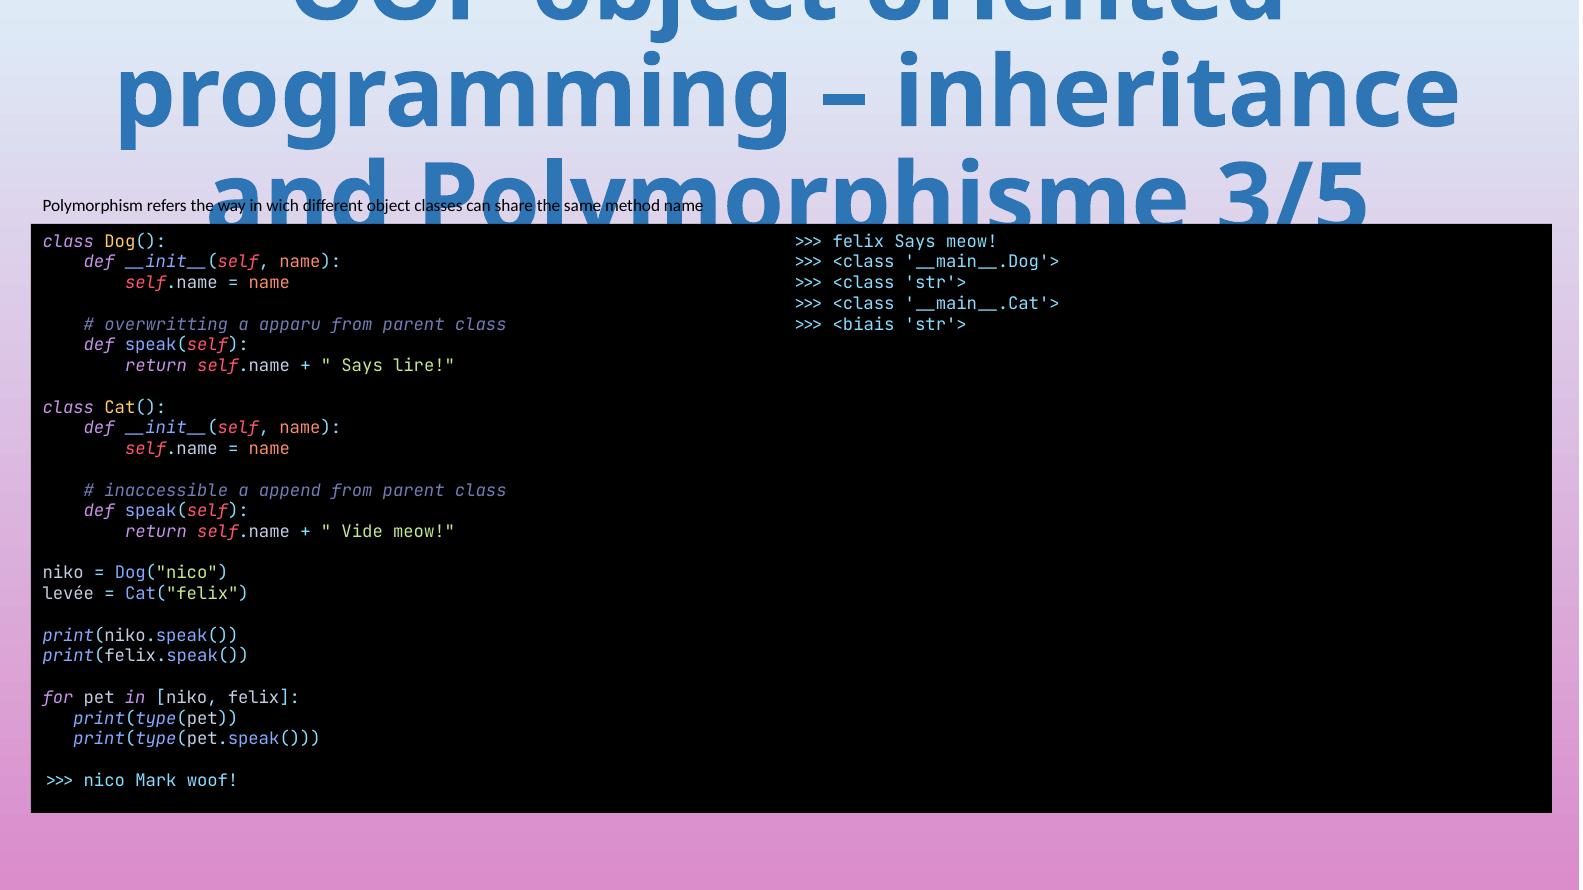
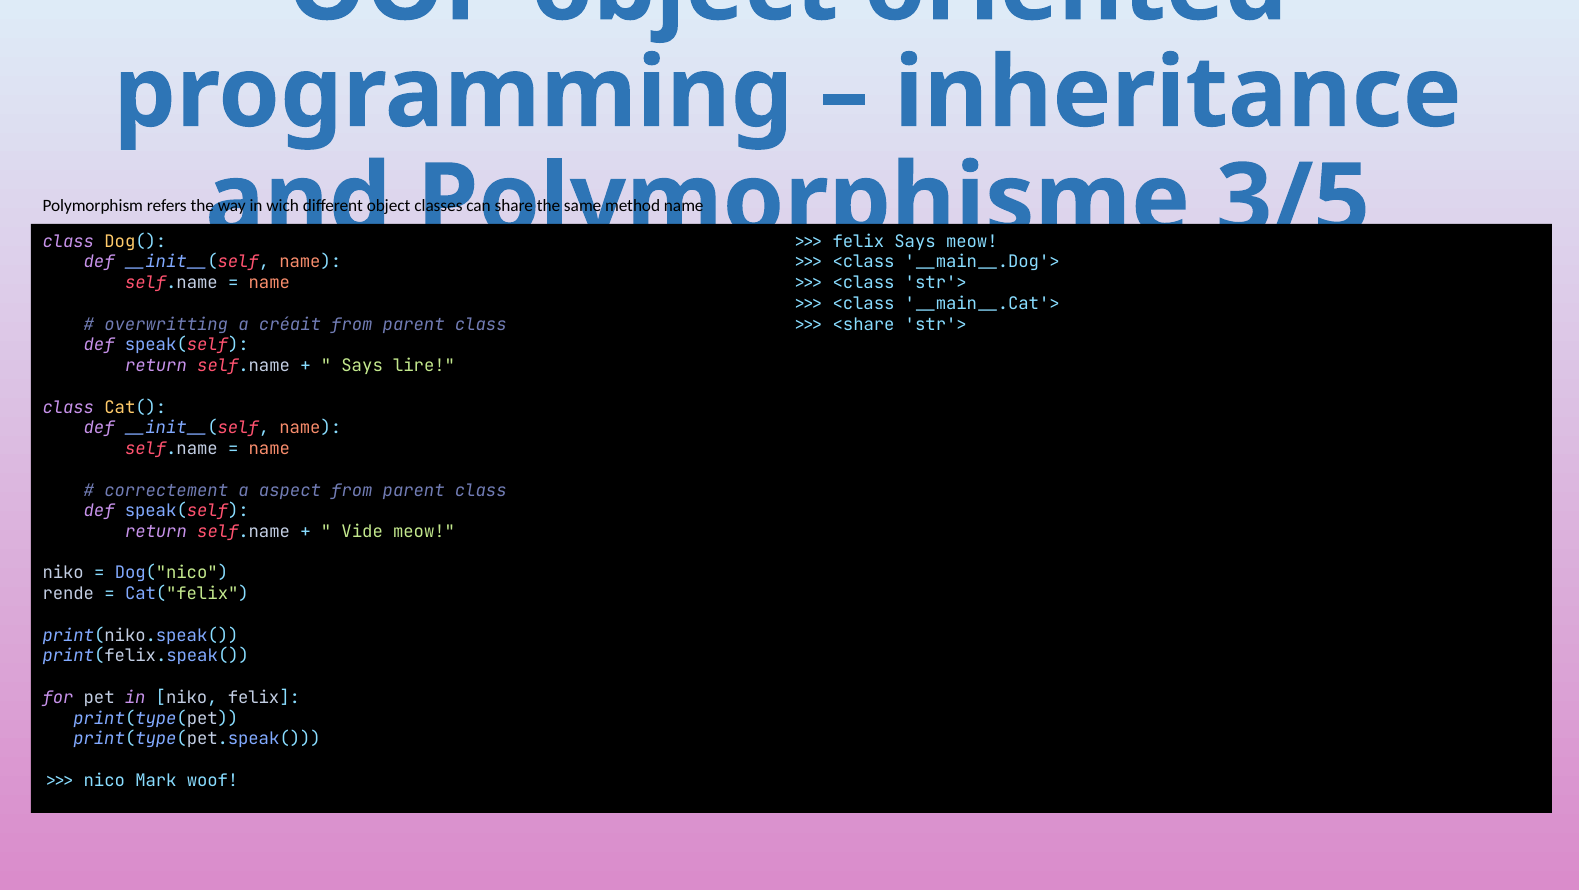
apparu: apparu -> créait (290, 325)
<biais: <biais -> <share (864, 325)
inaccessible: inaccessible -> correctement (166, 491)
append: append -> aspect (290, 491)
levée: levée -> rende (68, 594)
